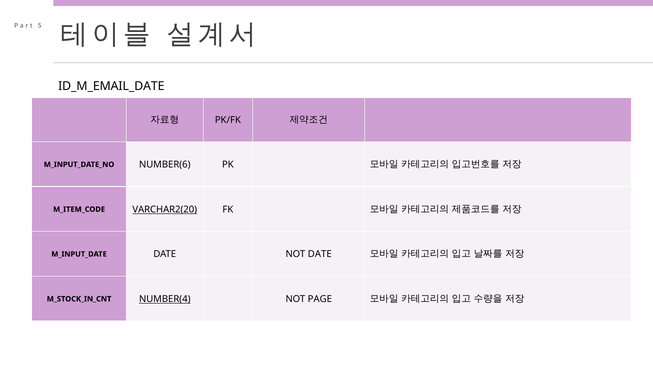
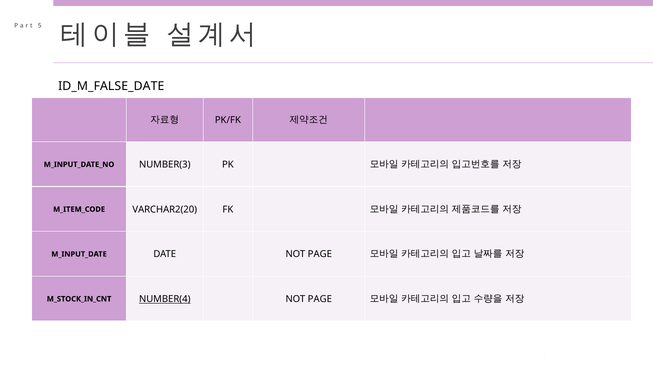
ID_M_EMAIL_DATE: ID_M_EMAIL_DATE -> ID_M_FALSE_DATE (111, 86)
NUMBER(6: NUMBER(6 -> NUMBER(3 (165, 164)
VARCHAR2(20 underline: present -> none (165, 209)
DATE NOT DATE: DATE -> PAGE (320, 254)
